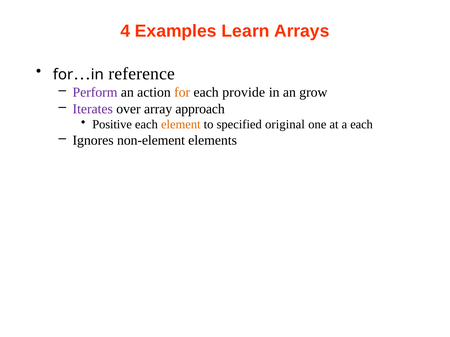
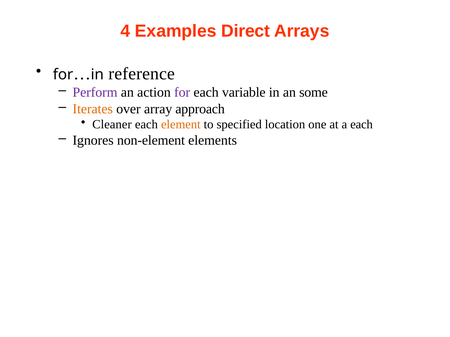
Learn: Learn -> Direct (246, 31)
for colour: orange -> purple (182, 92)
provide: provide -> variable (244, 92)
grow: grow -> some (313, 92)
Iterates colour: purple -> orange (93, 109)
Positive: Positive -> Cleaner (112, 125)
original: original -> location (285, 125)
